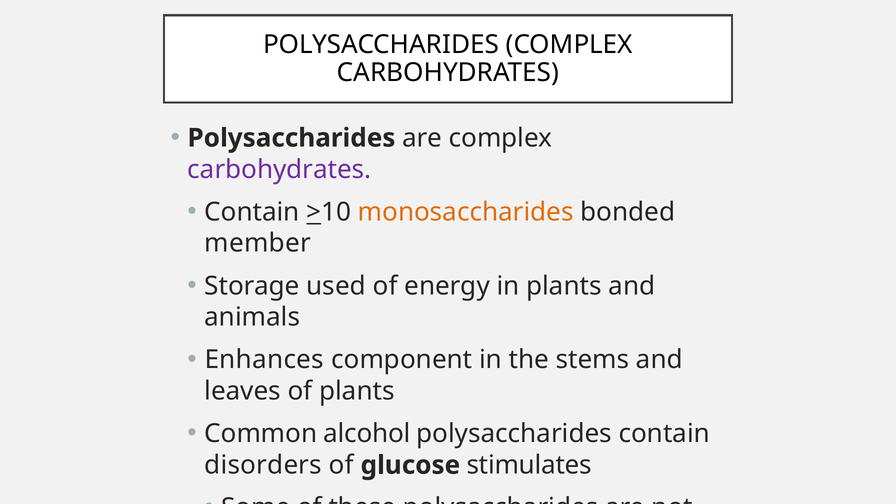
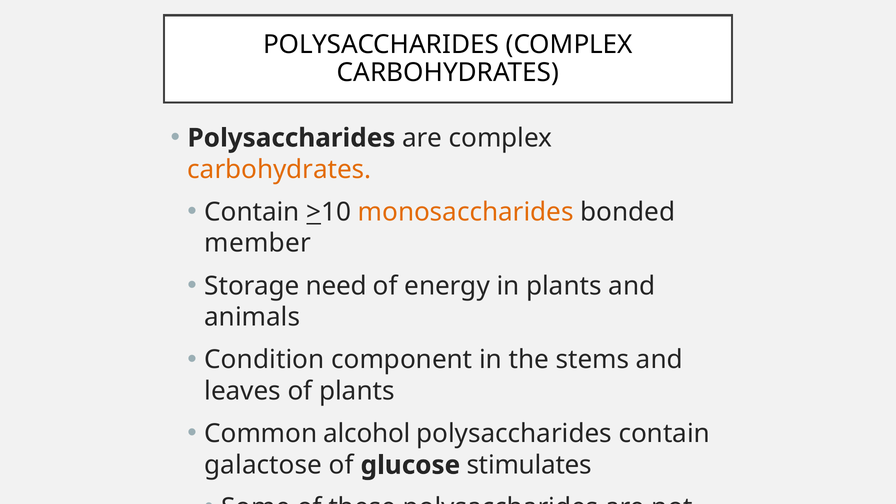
carbohydrates colour: purple -> orange (279, 169)
used: used -> need (336, 286)
Enhances: Enhances -> Condition (264, 360)
disorders: disorders -> galactose (263, 465)
